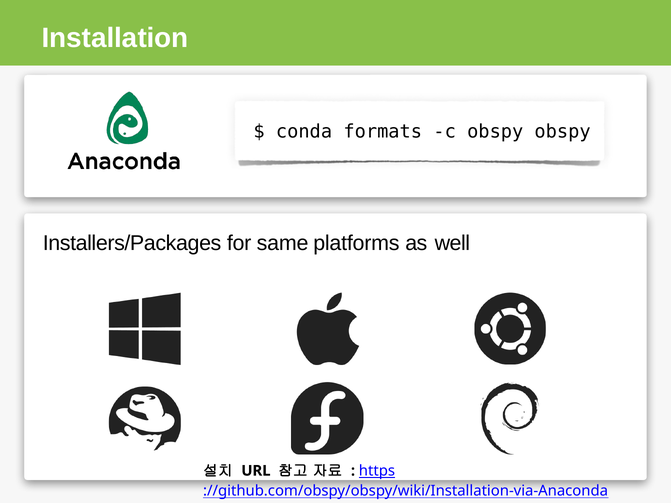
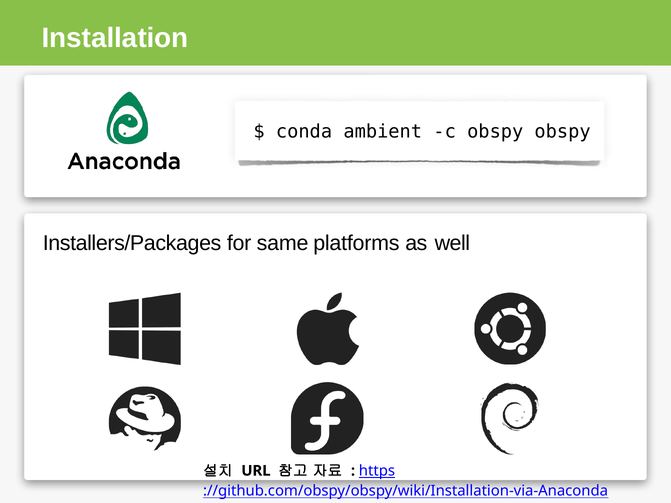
formats: formats -> ambient (383, 132)
